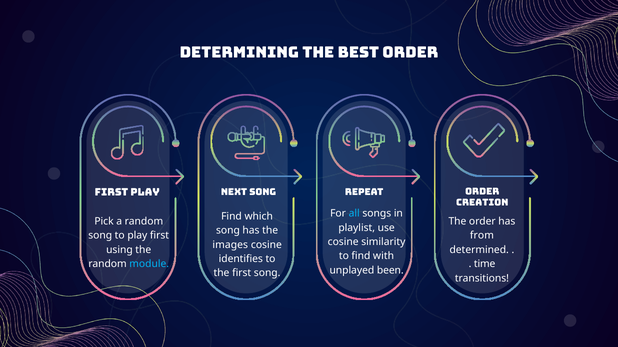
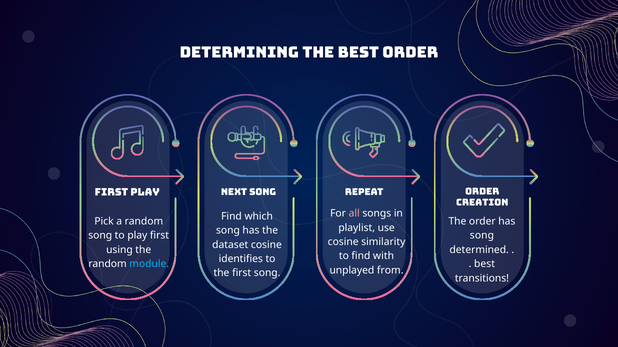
all colour: light blue -> pink (354, 214)
from: from -> song (482, 236)
images: images -> dataset (230, 245)
time: time -> best (485, 264)
been: been -> from (390, 271)
